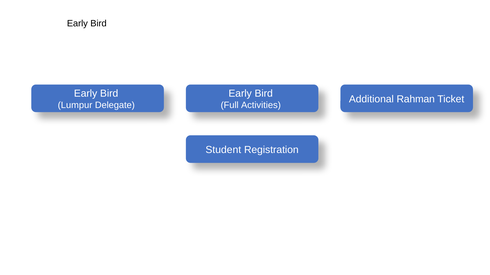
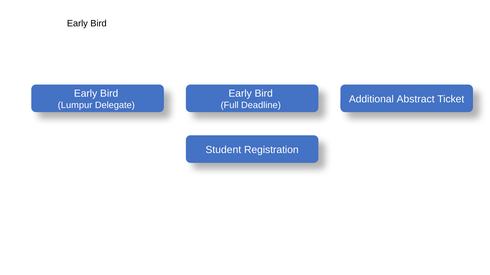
Rahman: Rahman -> Abstract (416, 99)
Activities: Activities -> Deadline (261, 105)
